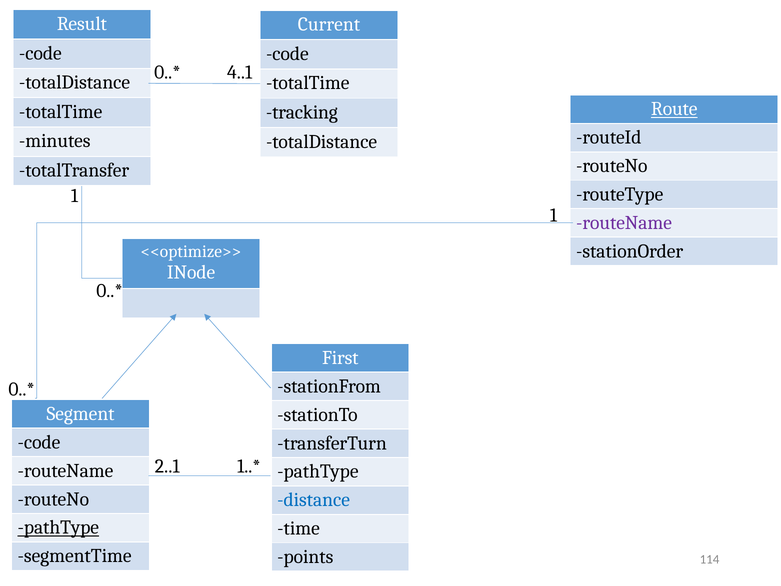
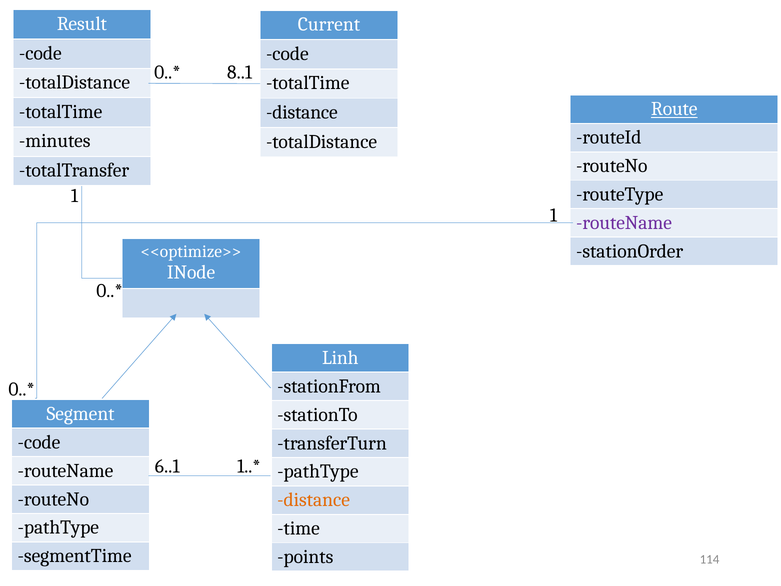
4..1: 4..1 -> 8..1 (240, 72)
tracking: tracking -> distance (302, 112)
First: First -> Linh (340, 358)
2..1: 2..1 -> 6..1 (167, 466)
distance colour: blue -> orange (314, 500)
pathType underline: present -> none (58, 527)
